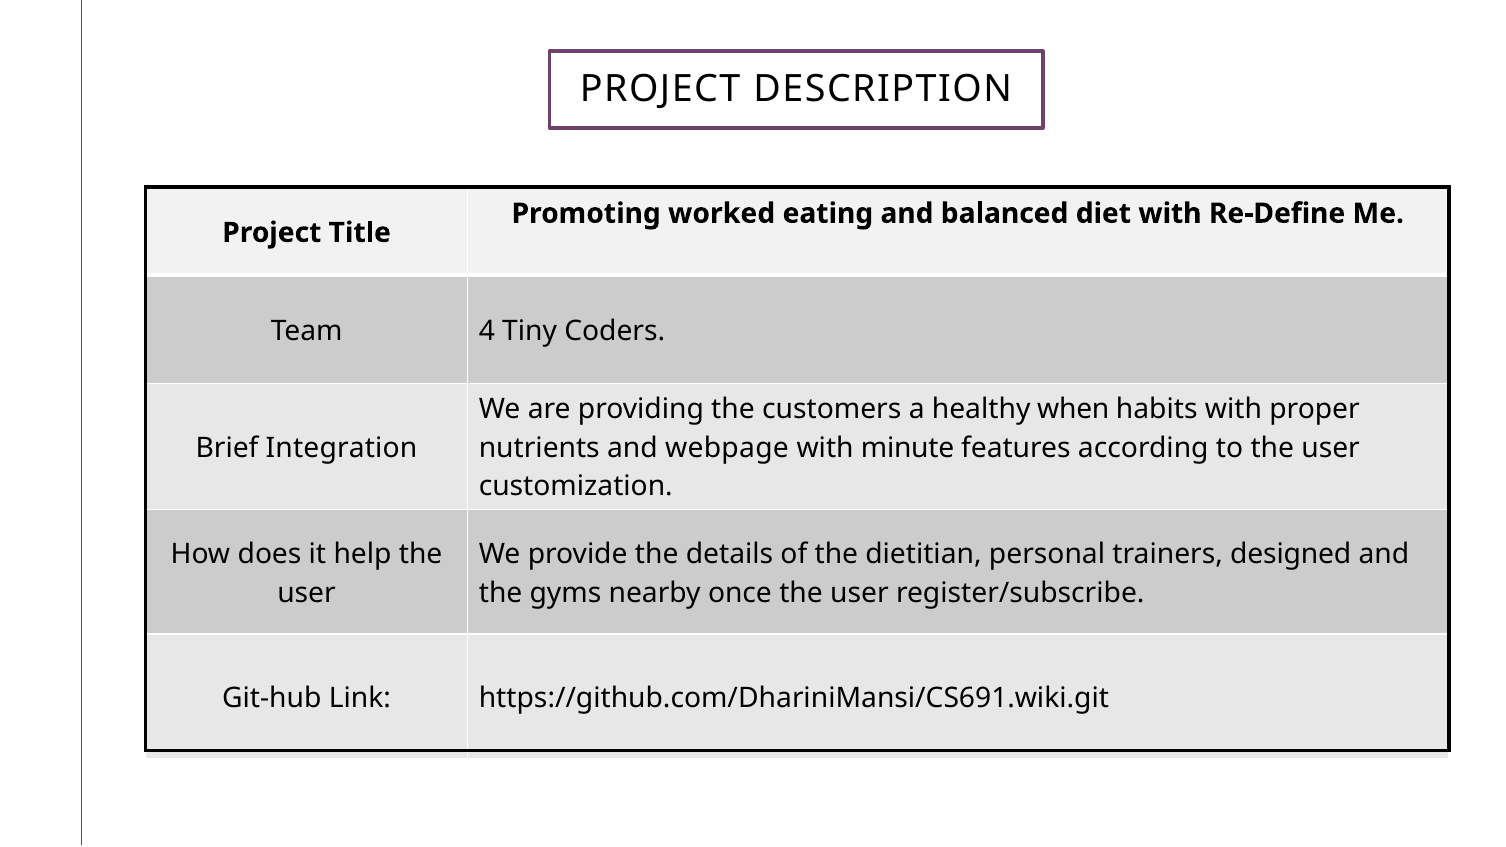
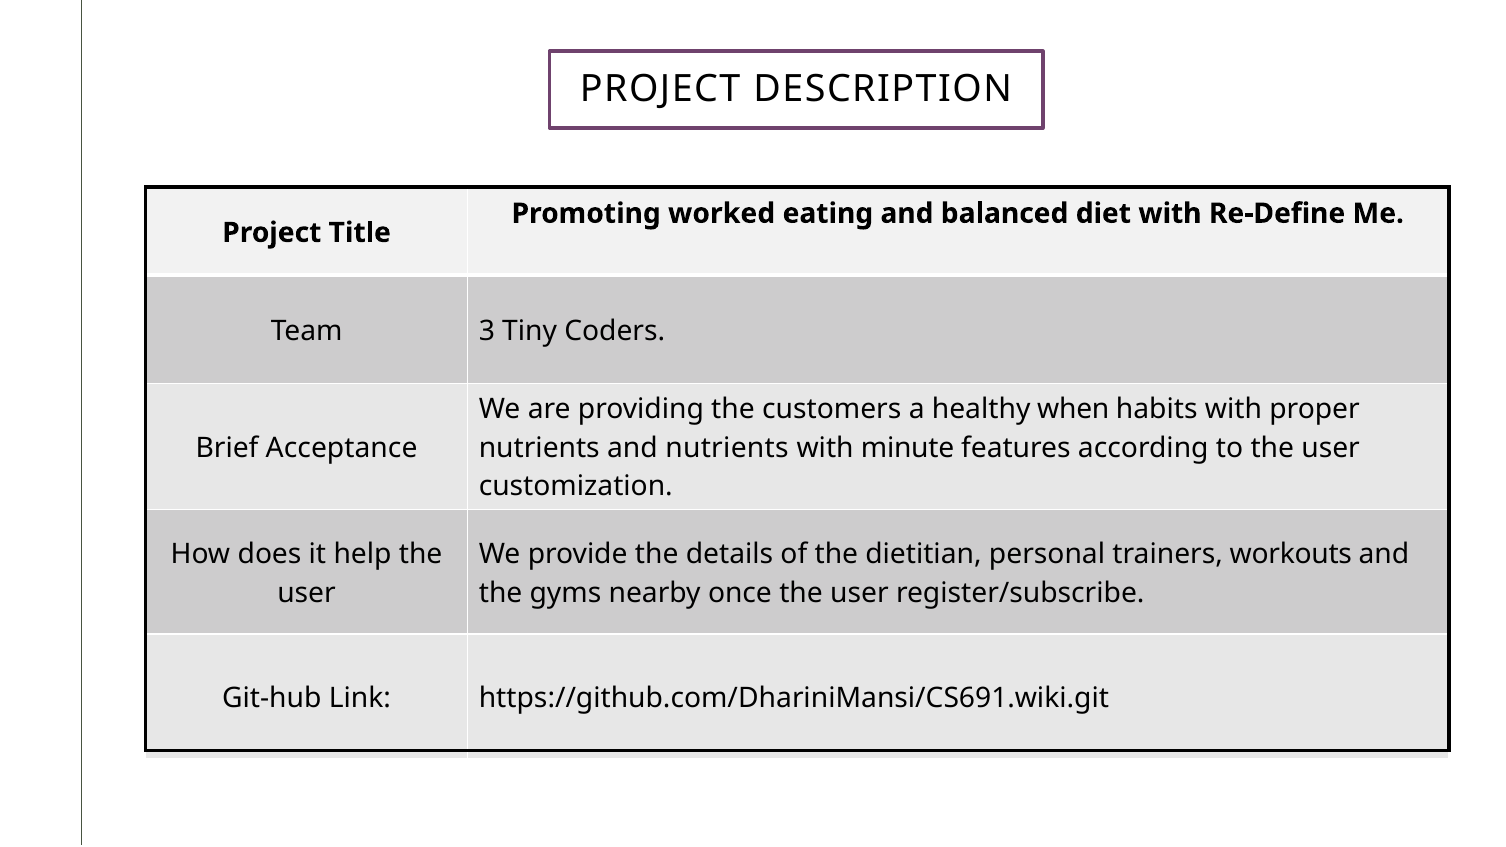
4: 4 -> 3 (487, 331)
Integration: Integration -> Acceptance (342, 448)
and webpage: webpage -> nutrients (727, 448)
designed: designed -> workouts (1291, 554)
